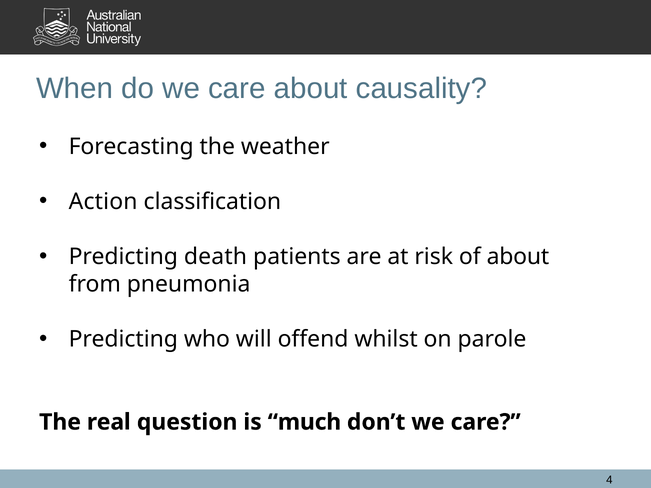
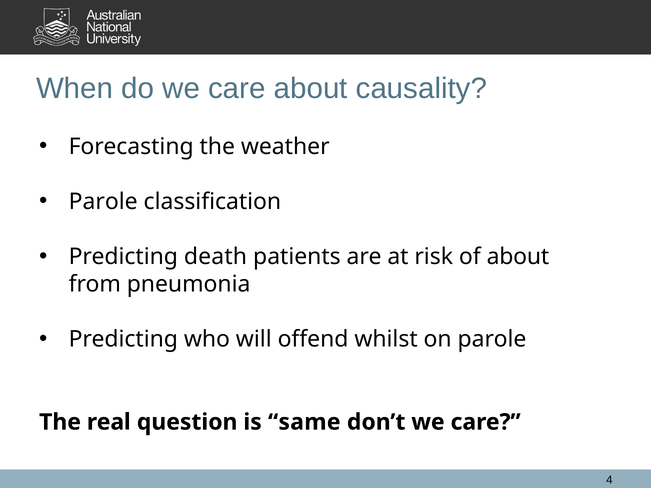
Action: Action -> Parole (103, 202)
much: much -> same (304, 422)
